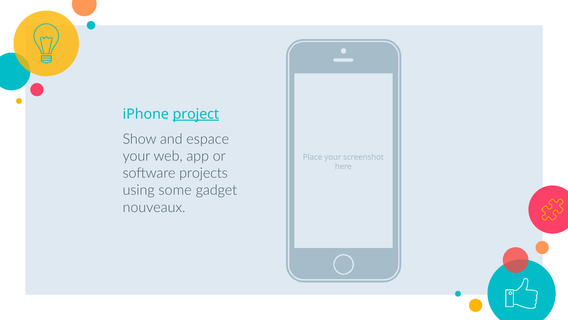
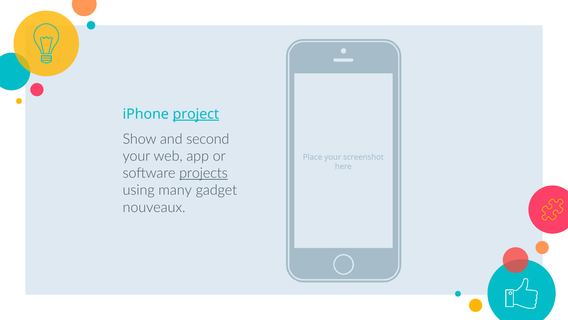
espace: espace -> second (208, 139)
projects underline: none -> present (203, 173)
some: some -> many (175, 190)
